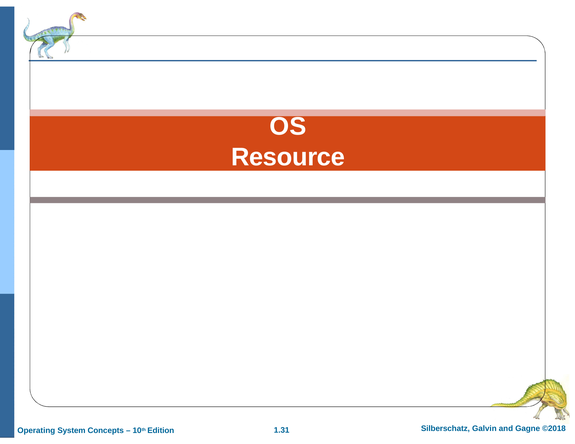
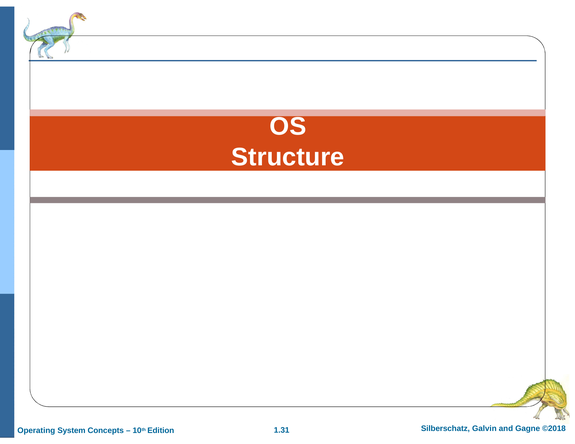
Resource: Resource -> Structure (288, 157)
